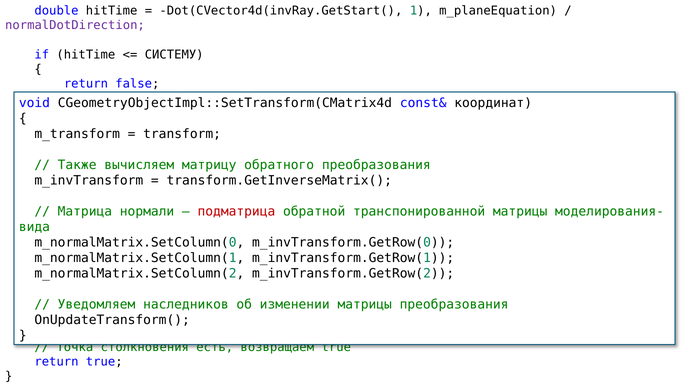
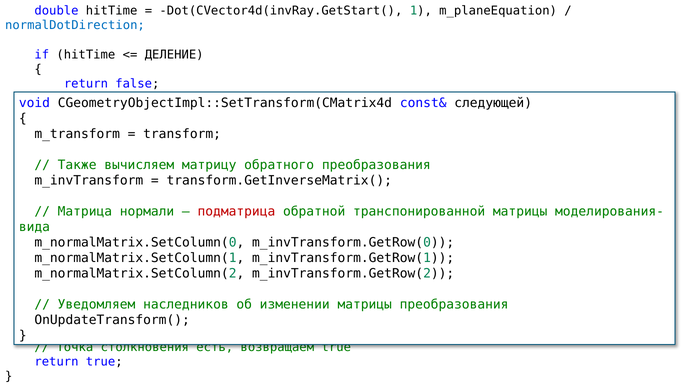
normalDotDirection colour: purple -> blue (75, 25)
СИСТЕМУ: СИСТЕМУ -> ДЕЛЕНИЕ (174, 55)
const& координат: координат -> следующей (493, 103)
